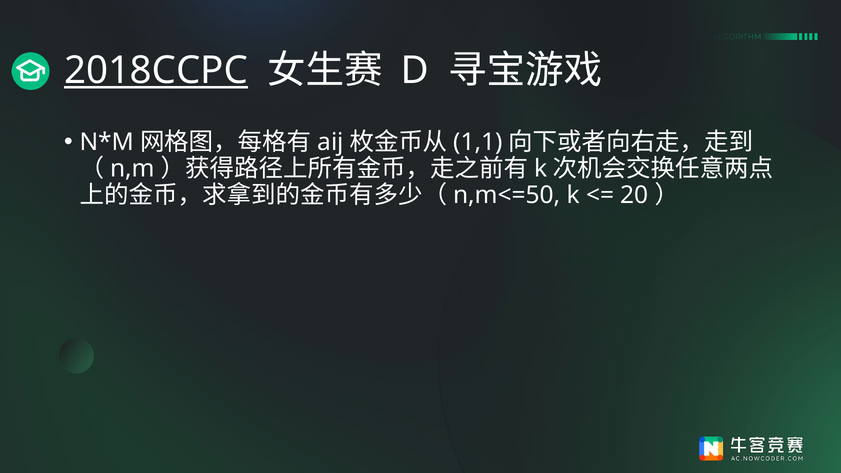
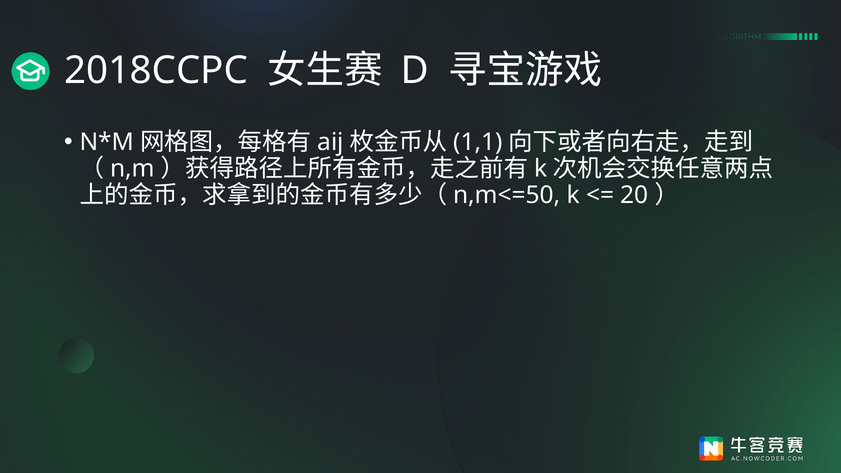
2018CCPC underline: present -> none (156, 71)
